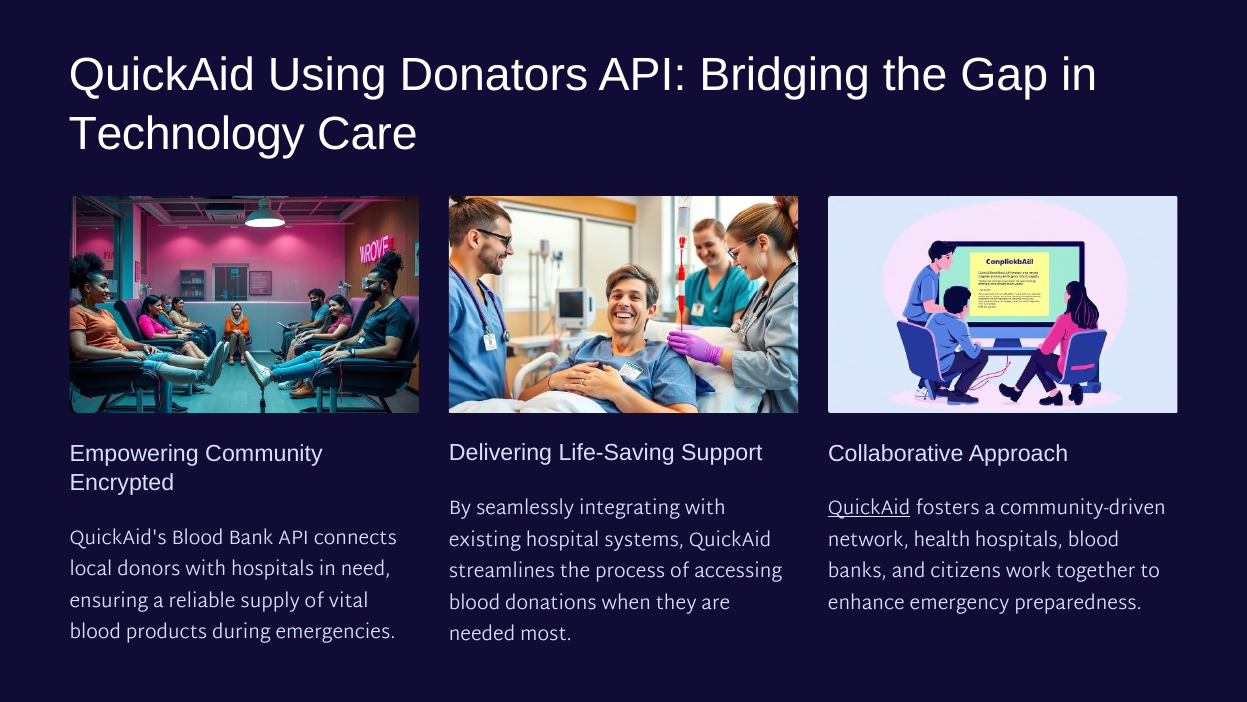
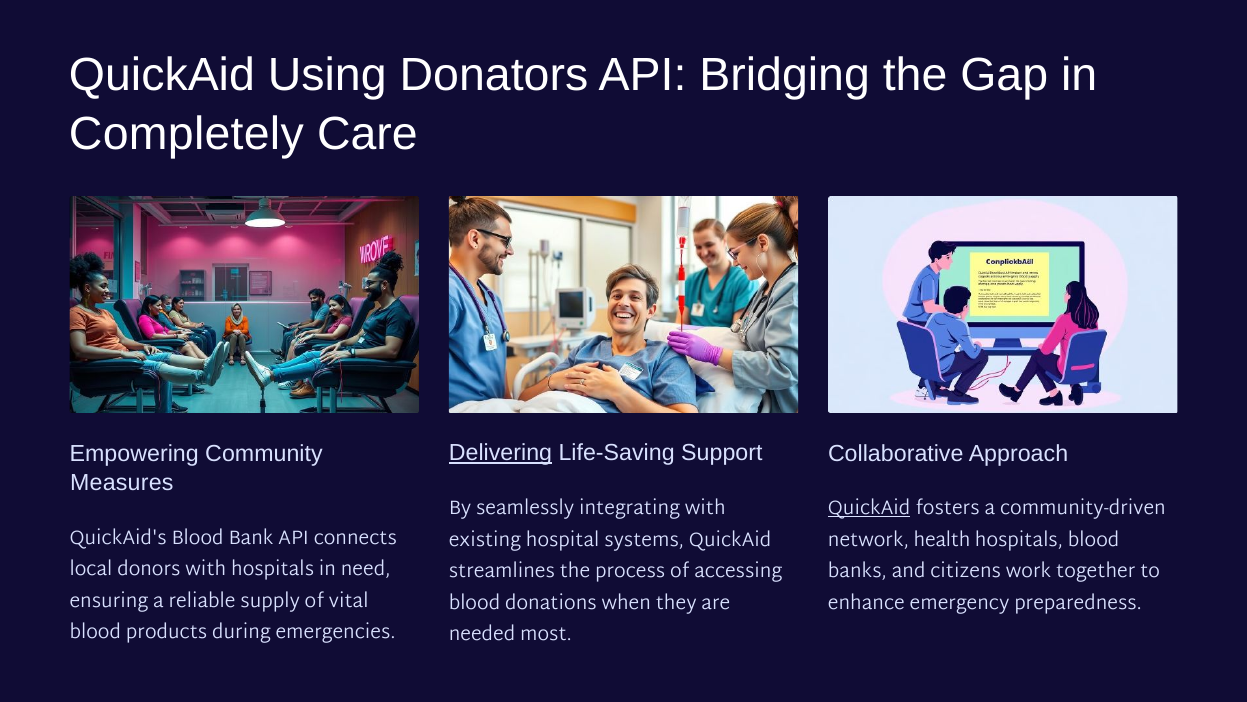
Technology: Technology -> Completely (186, 134)
Delivering underline: none -> present (500, 452)
Encrypted: Encrypted -> Measures (122, 482)
